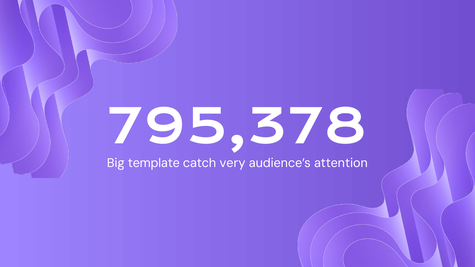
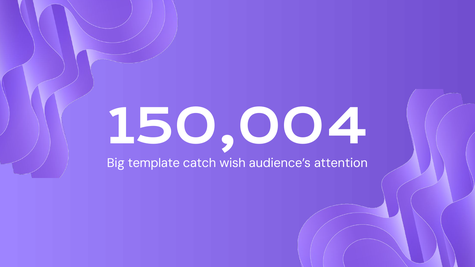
795,378: 795,378 -> 150,004 (237, 128)
very: very -> wish (233, 163)
